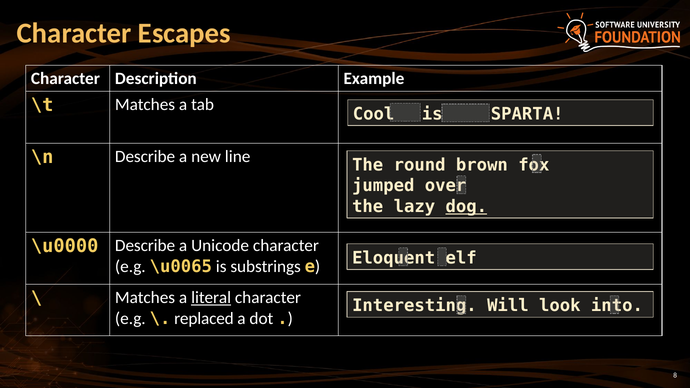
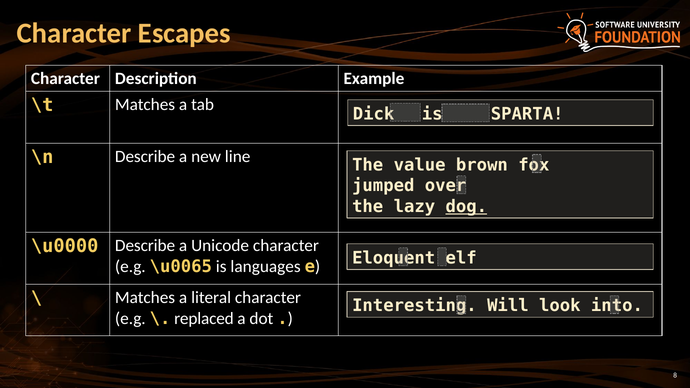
Cool: Cool -> Dick (374, 114)
round: round -> value (420, 165)
substrings: substrings -> languages (266, 267)
literal underline: present -> none (211, 298)
